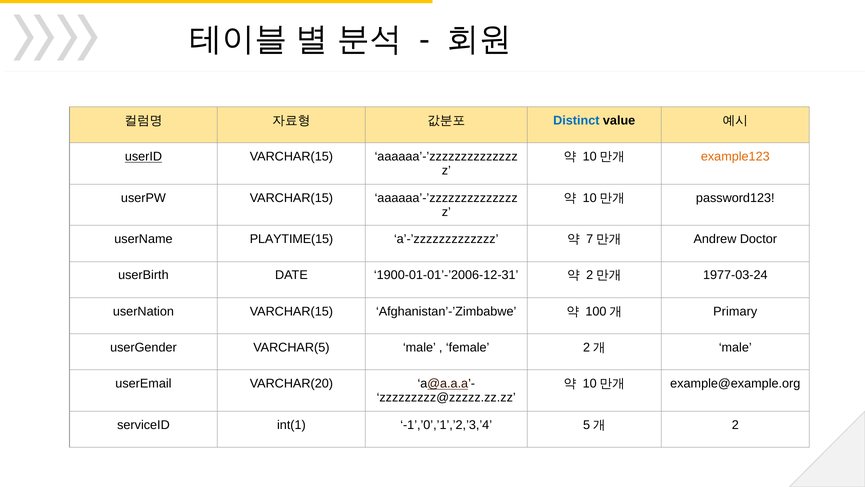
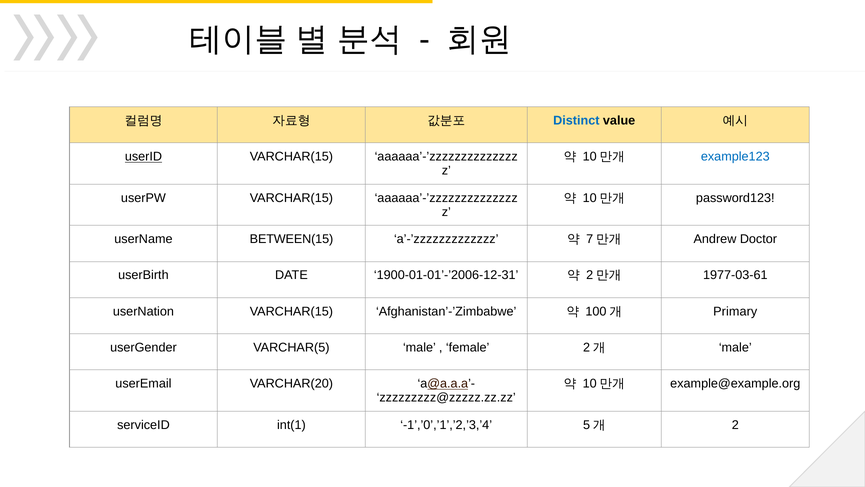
example123 colour: orange -> blue (735, 156)
PLAYTIME(15: PLAYTIME(15 -> BETWEEN(15 (291, 239)
1977-03-24: 1977-03-24 -> 1977-03-61 (735, 275)
